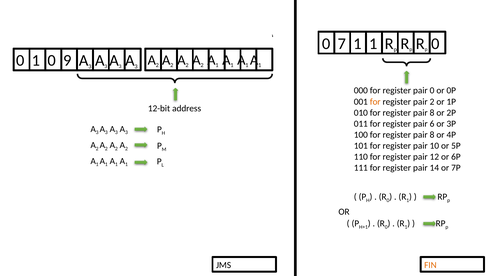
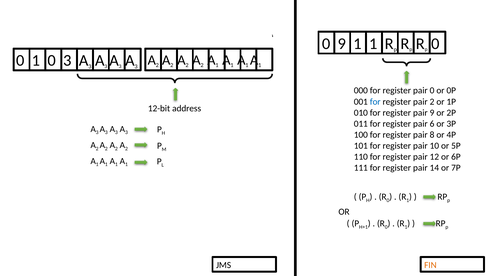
0 7: 7 -> 9 (342, 44)
0 9: 9 -> 3 (67, 61)
for colour: orange -> blue (375, 102)
8: 8 -> 9 (432, 113)
